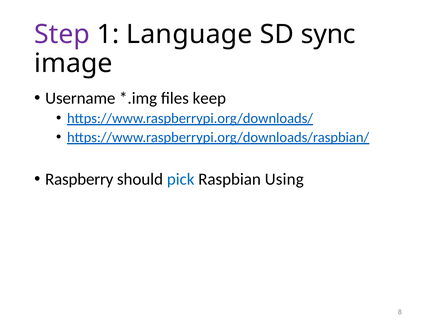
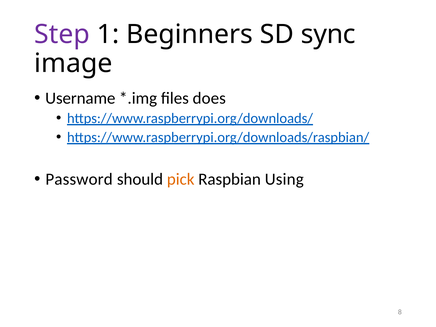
Language: Language -> Beginners (190, 34)
keep: keep -> does (209, 98)
Raspberry: Raspberry -> Password (79, 179)
pick colour: blue -> orange (181, 179)
